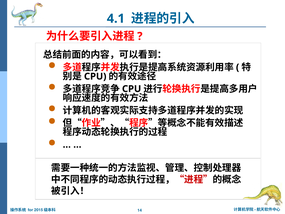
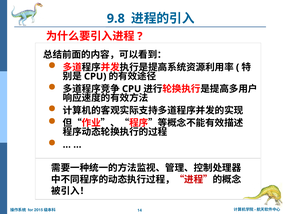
4.1: 4.1 -> 9.8 (116, 19)
